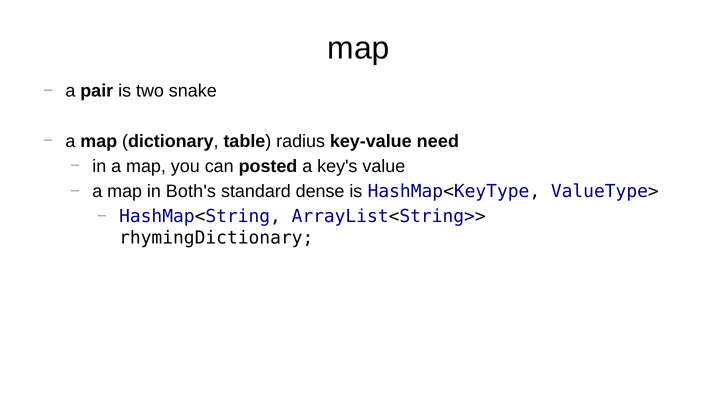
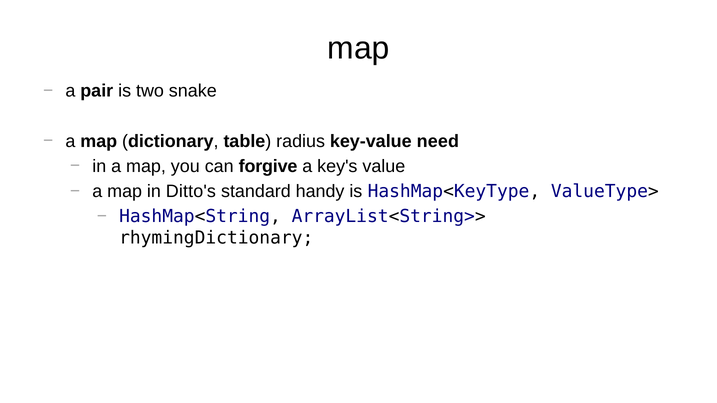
posted: posted -> forgive (268, 166)
Both's: Both's -> Ditto's (191, 192)
dense: dense -> handy (320, 192)
